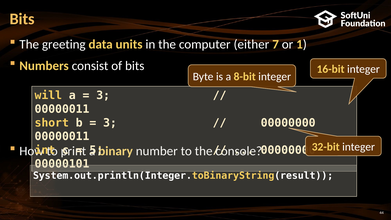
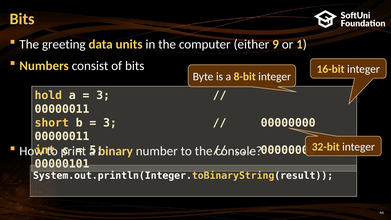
7: 7 -> 9 (276, 44)
will: will -> hold (48, 95)
